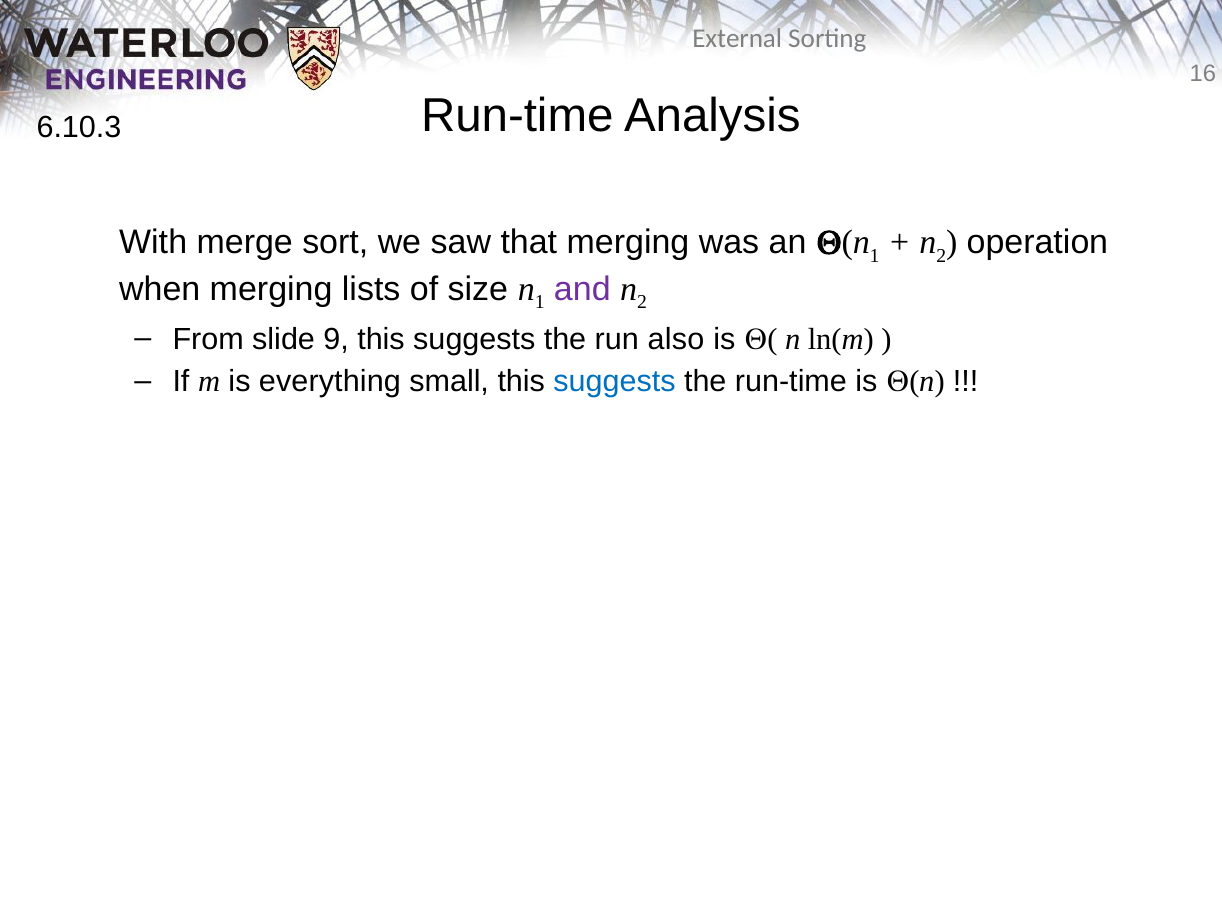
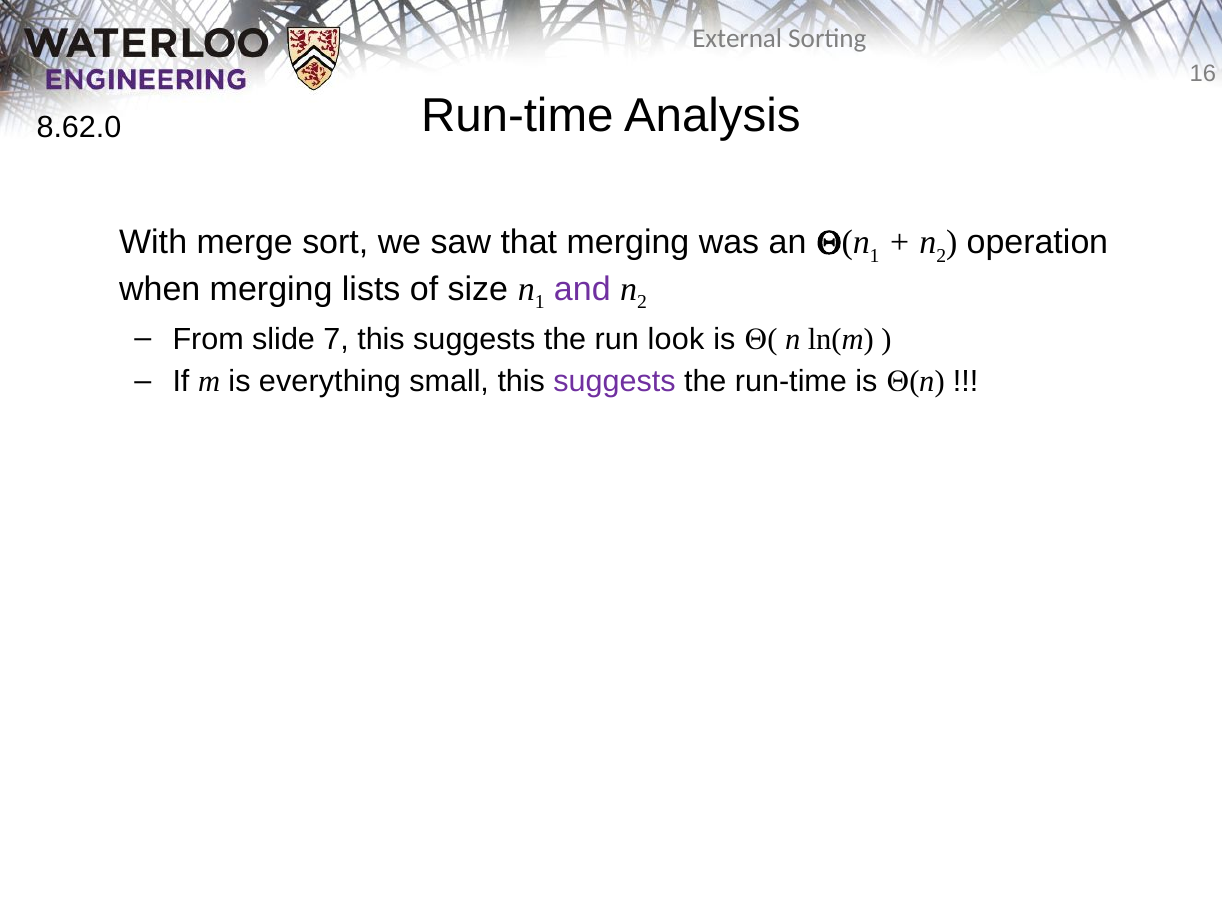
6.10.3: 6.10.3 -> 8.62.0 (79, 127)
9: 9 -> 7 (336, 339)
also: also -> look (676, 339)
suggests colour: blue -> purple (615, 382)
